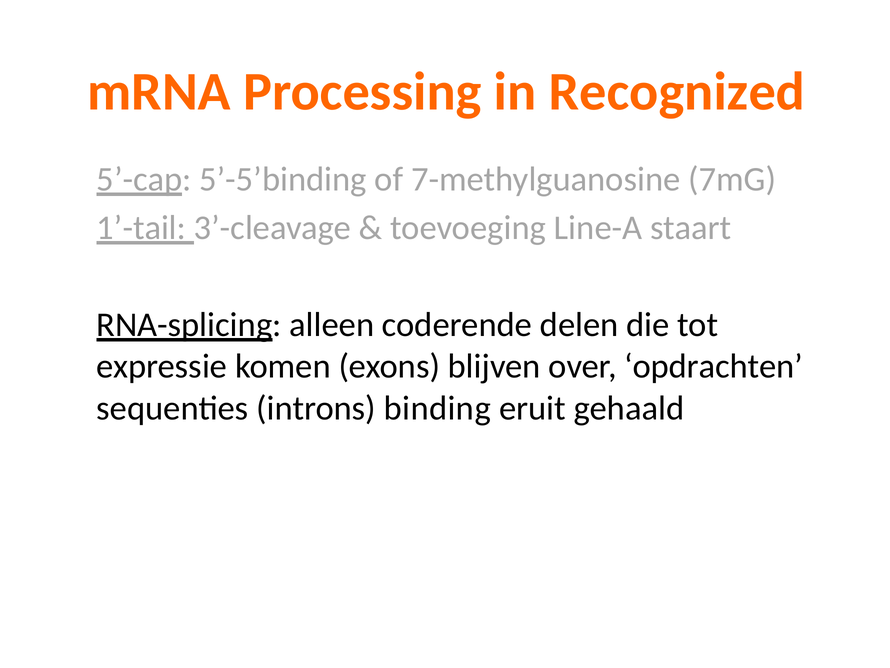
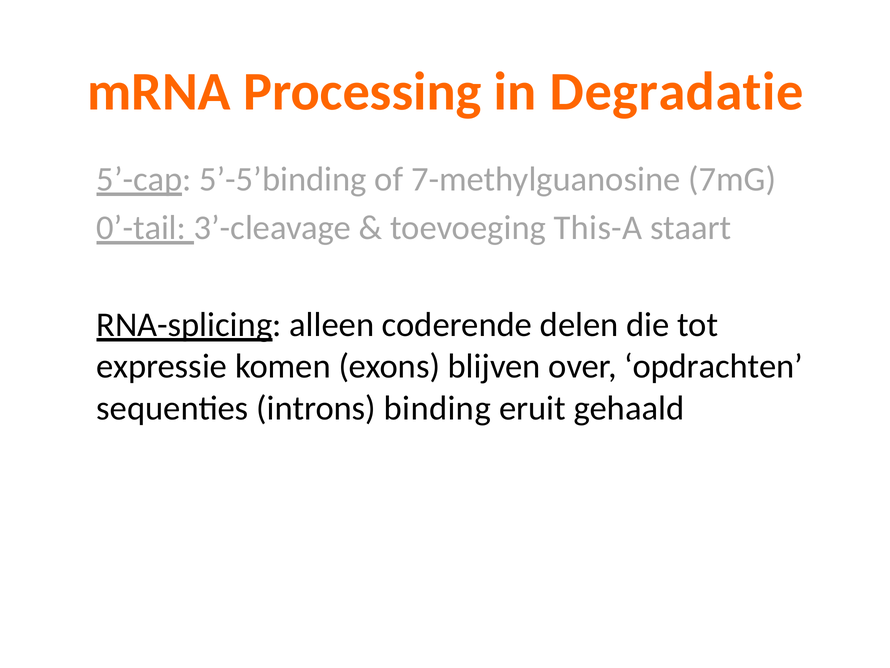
Recognized: Recognized -> Degradatie (677, 92)
1’-tail: 1’-tail -> 0’-tail (141, 228)
Line-A: Line-A -> This-A (598, 228)
